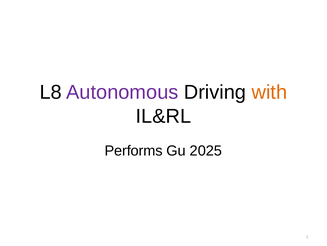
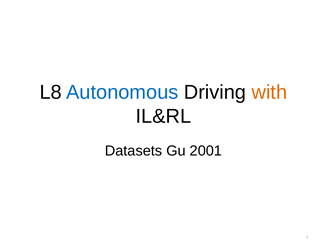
Autonomous colour: purple -> blue (122, 92)
Performs: Performs -> Datasets (134, 150)
2025: 2025 -> 2001 (206, 150)
